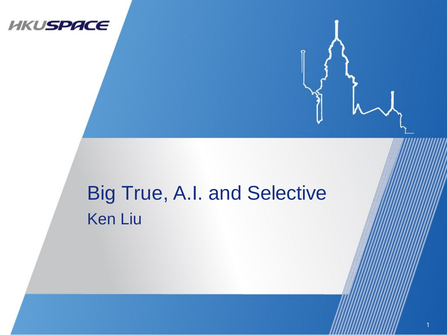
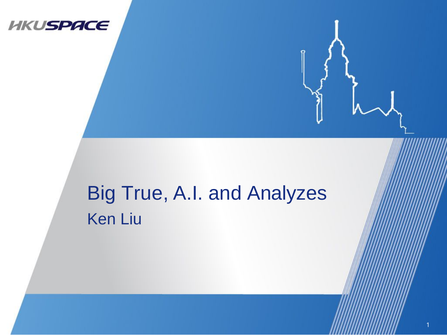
Selective: Selective -> Analyzes (287, 194)
